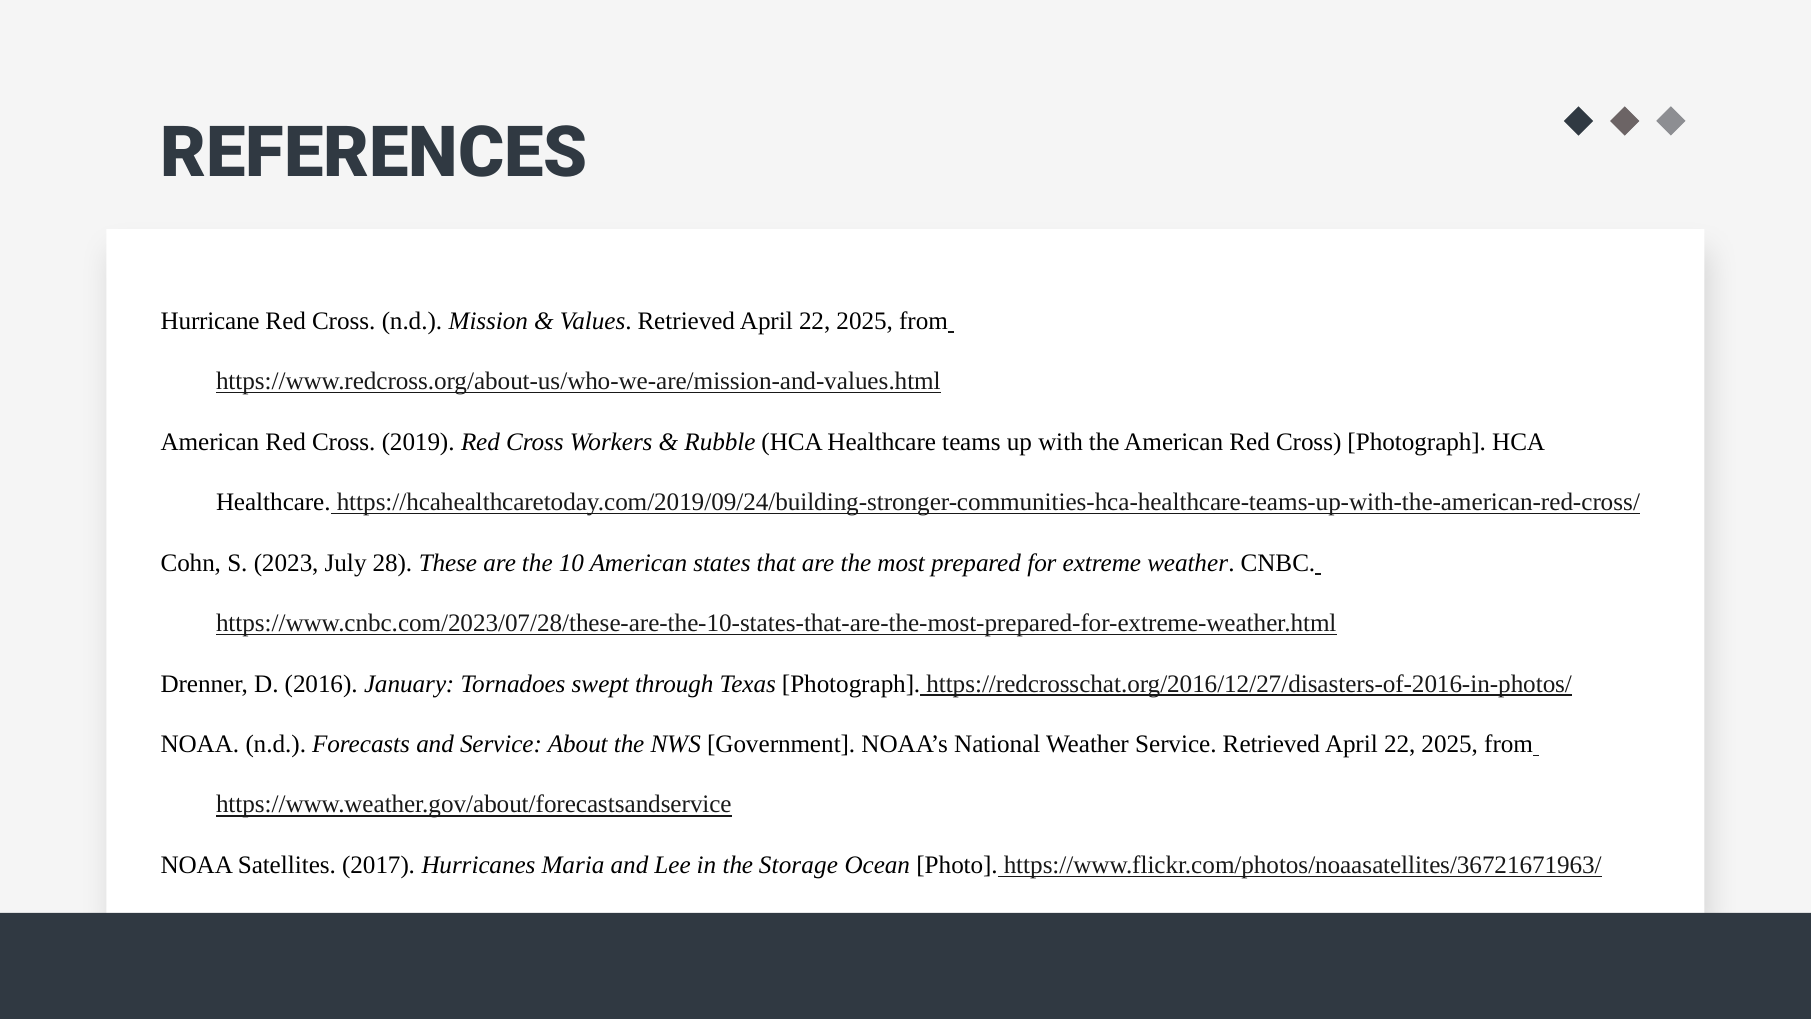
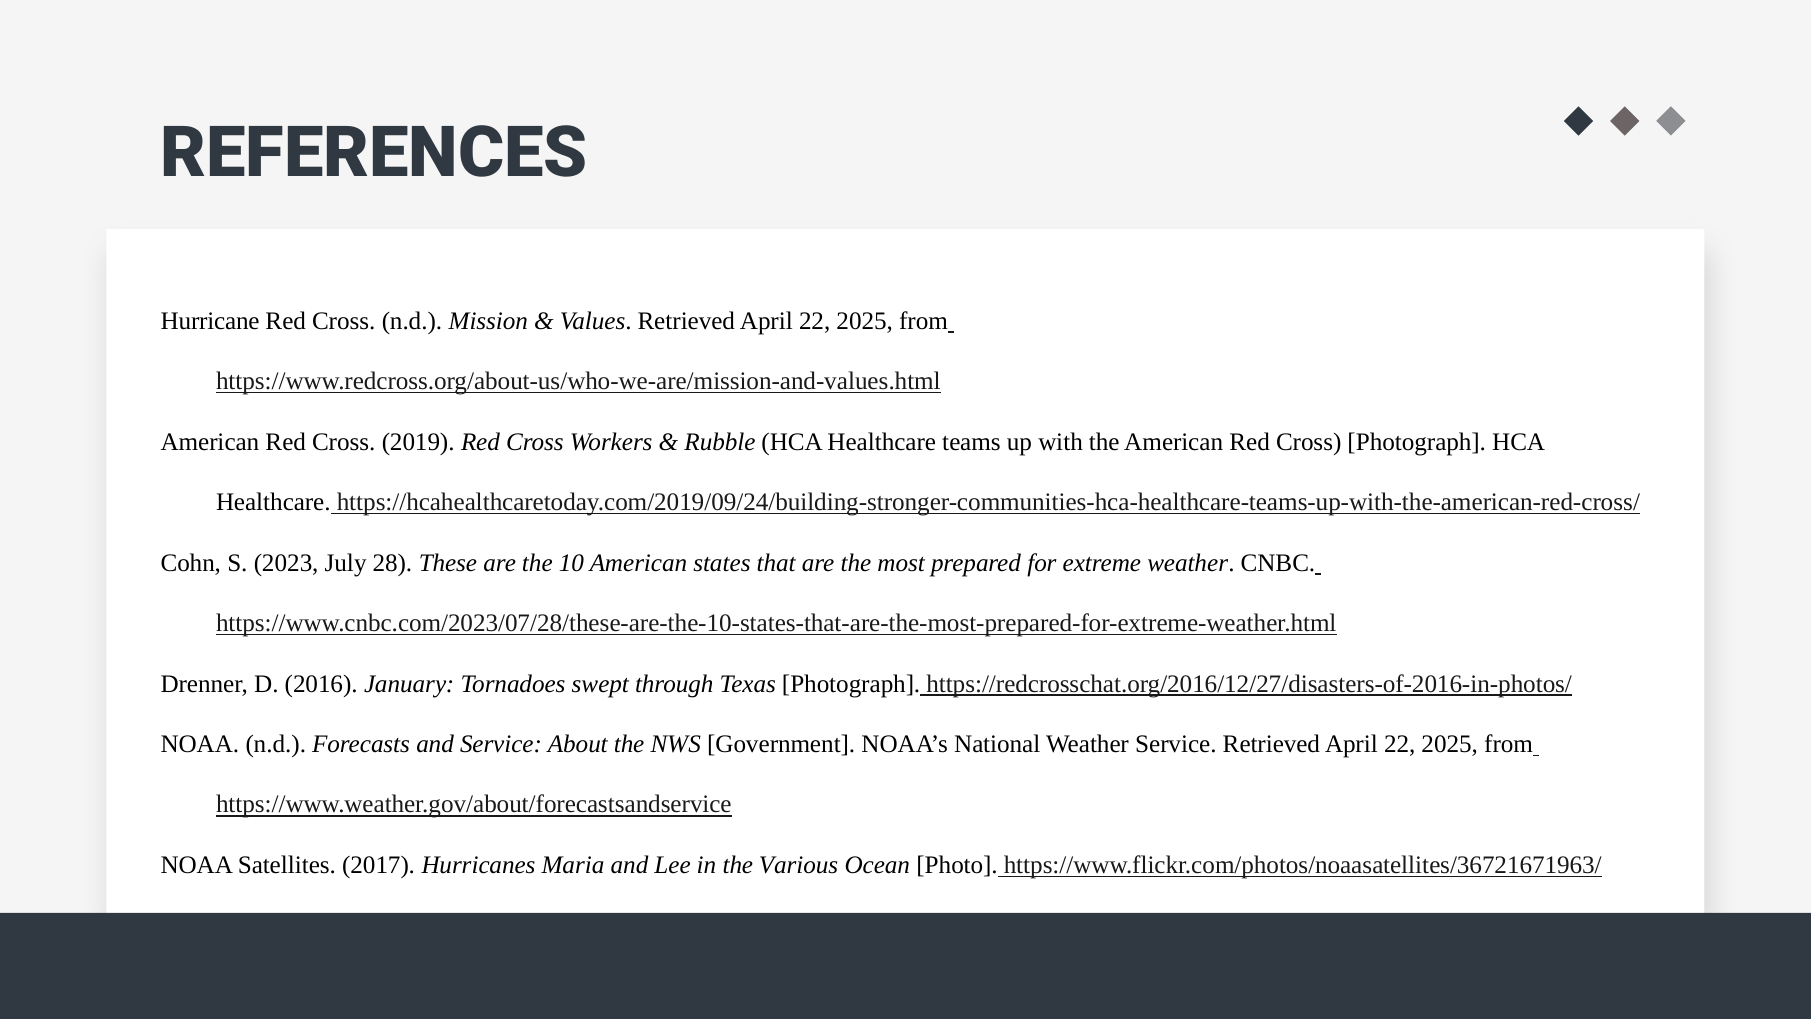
Storage: Storage -> Various (799, 865)
